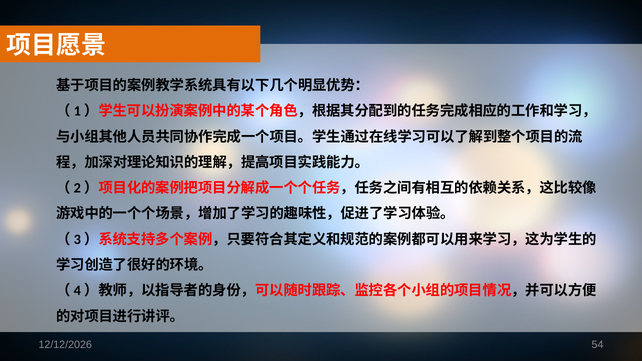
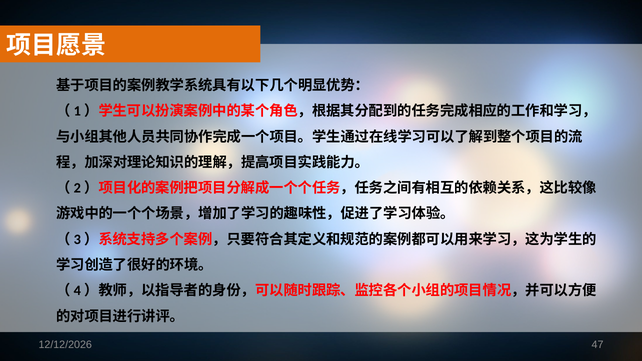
54: 54 -> 47 (598, 345)
